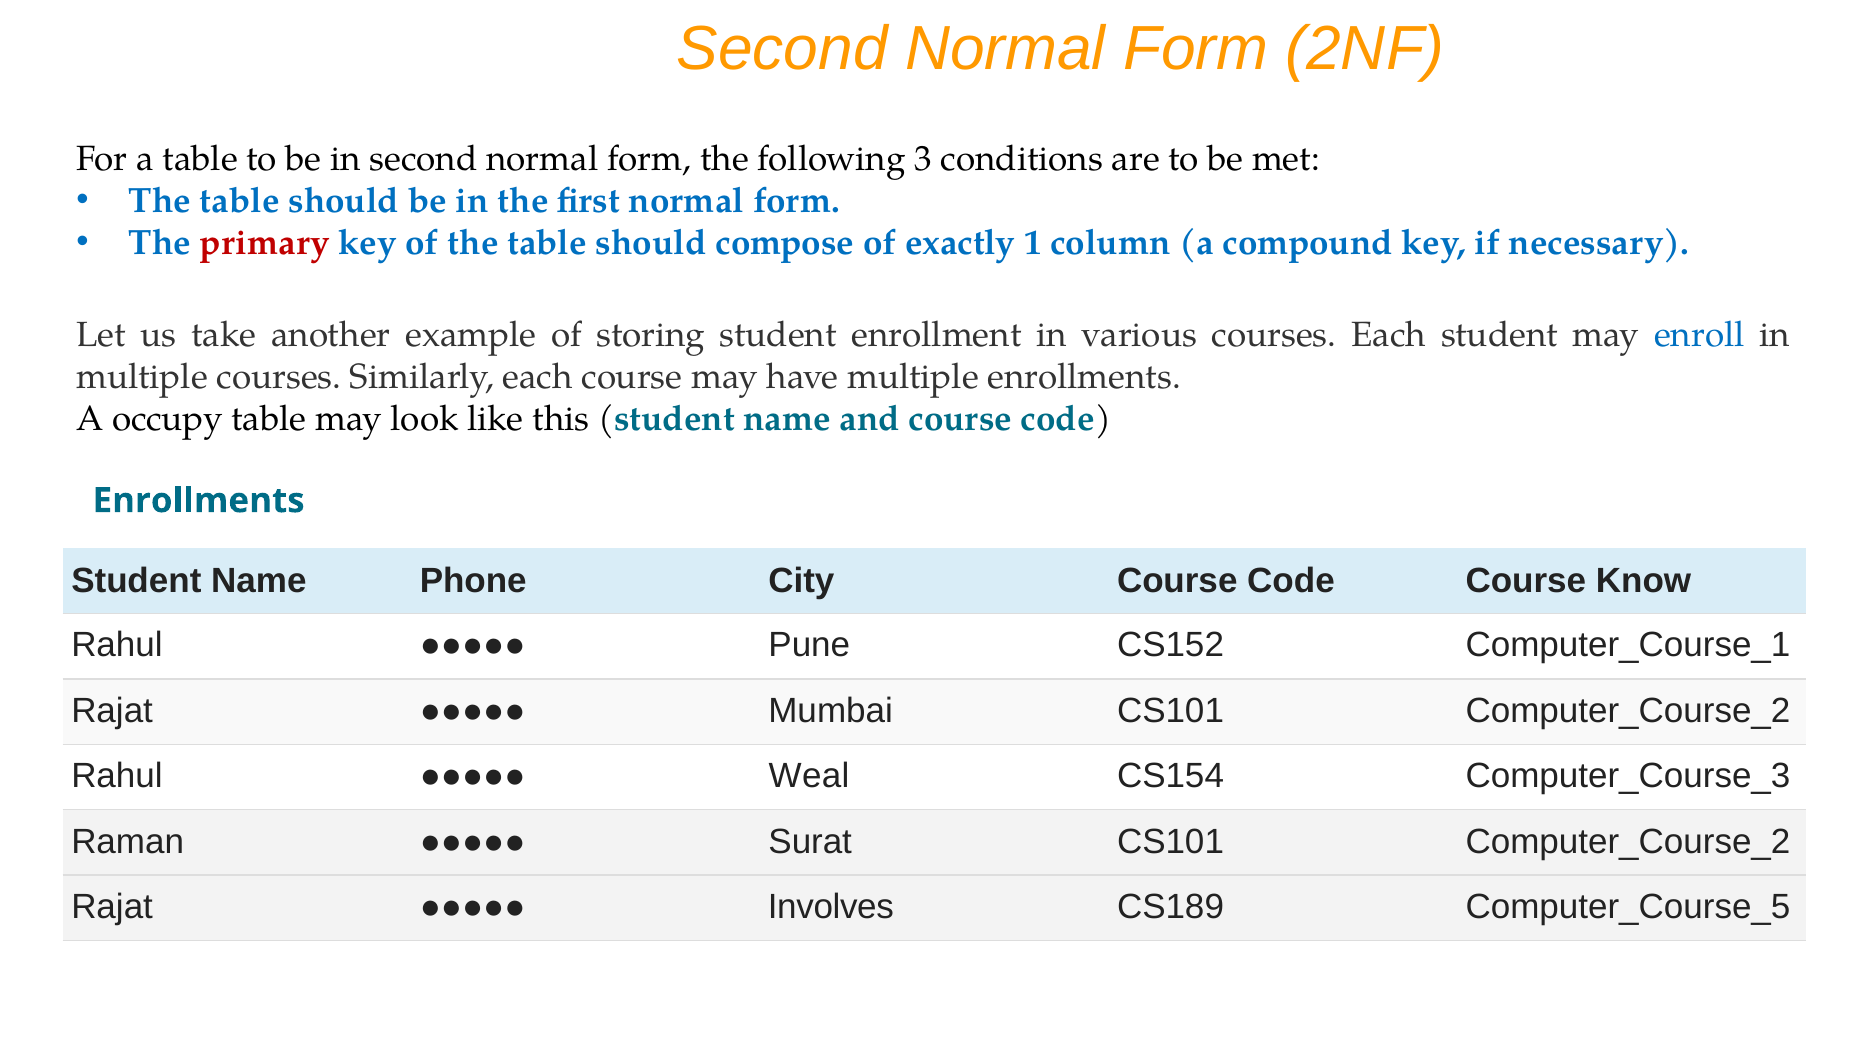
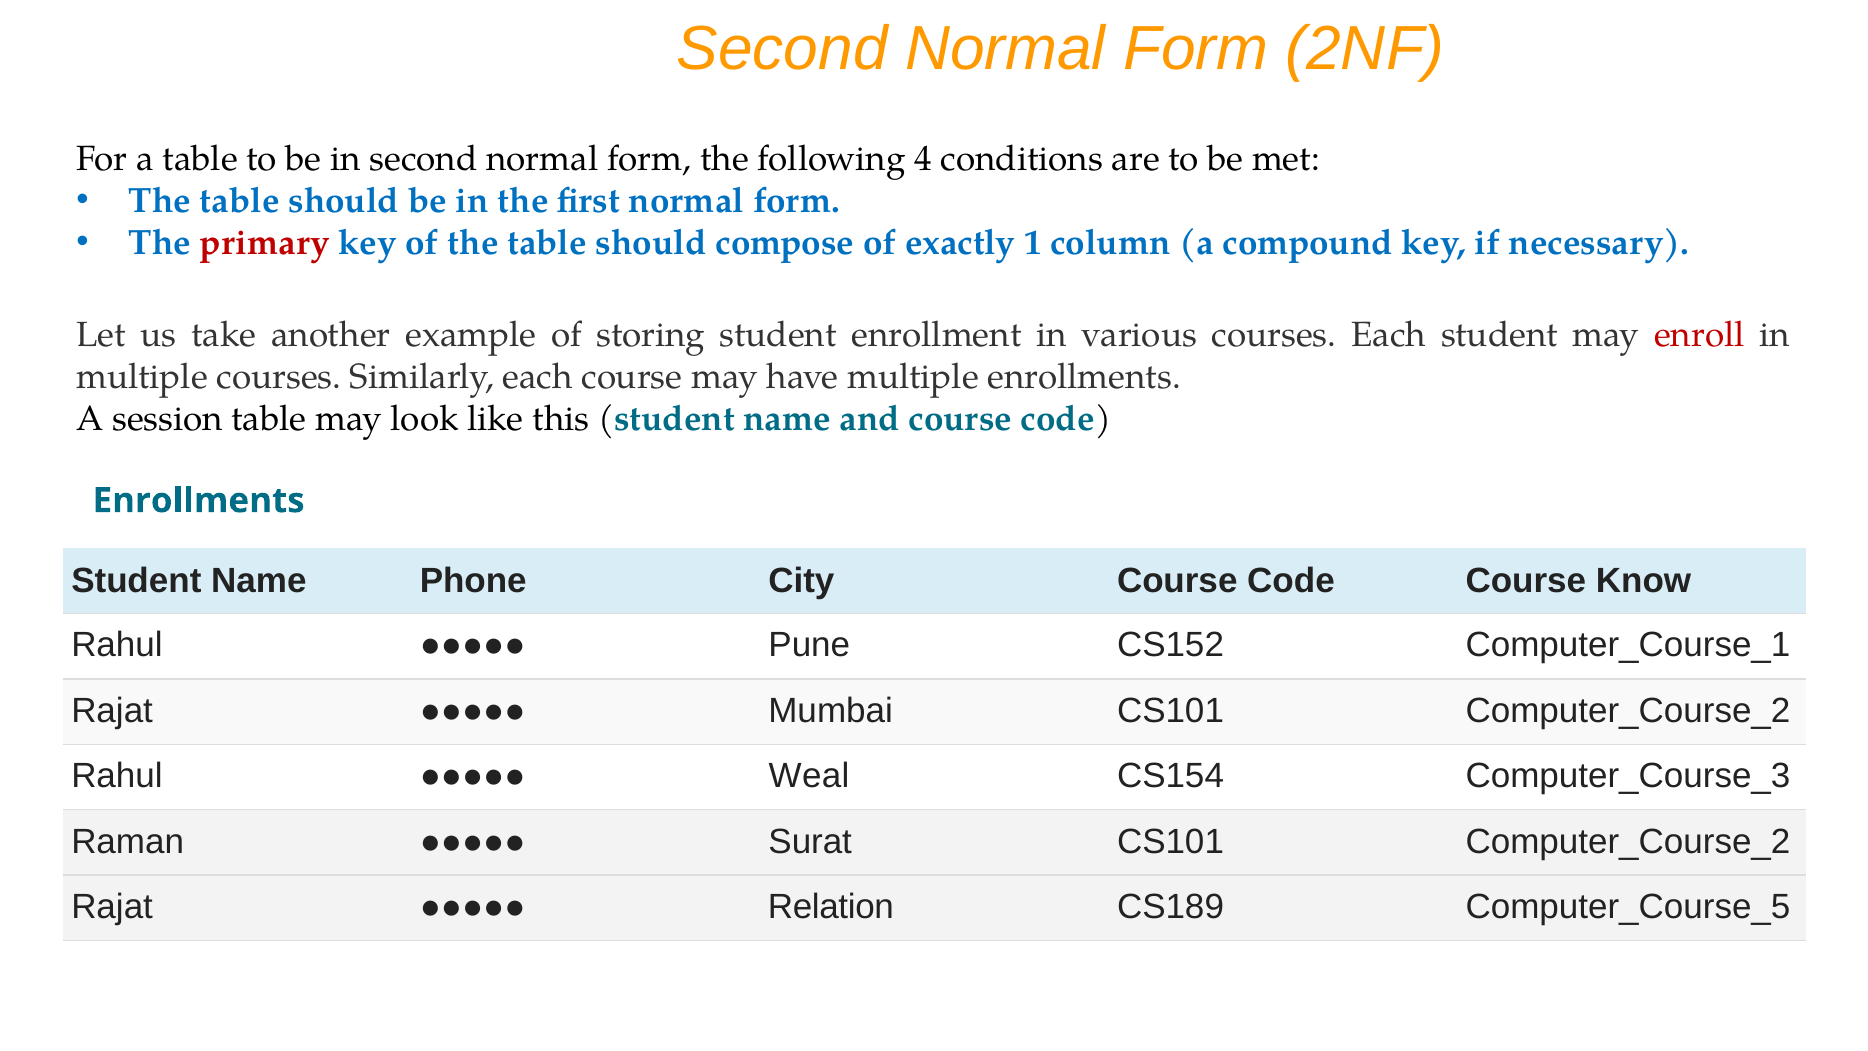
3: 3 -> 4 (923, 159)
enroll colour: blue -> red (1699, 335)
occupy: occupy -> session (168, 419)
Involves: Involves -> Relation (831, 907)
